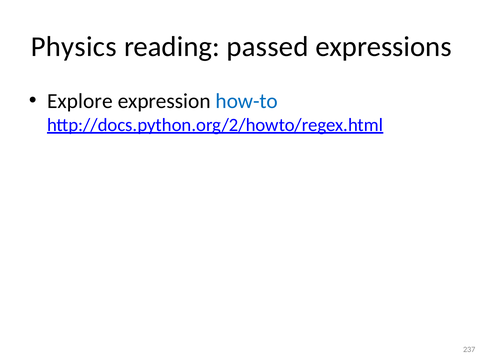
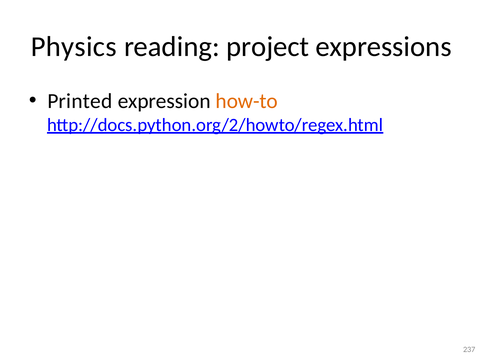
passed: passed -> project (268, 47)
Explore: Explore -> Printed (80, 101)
how-to colour: blue -> orange (247, 101)
